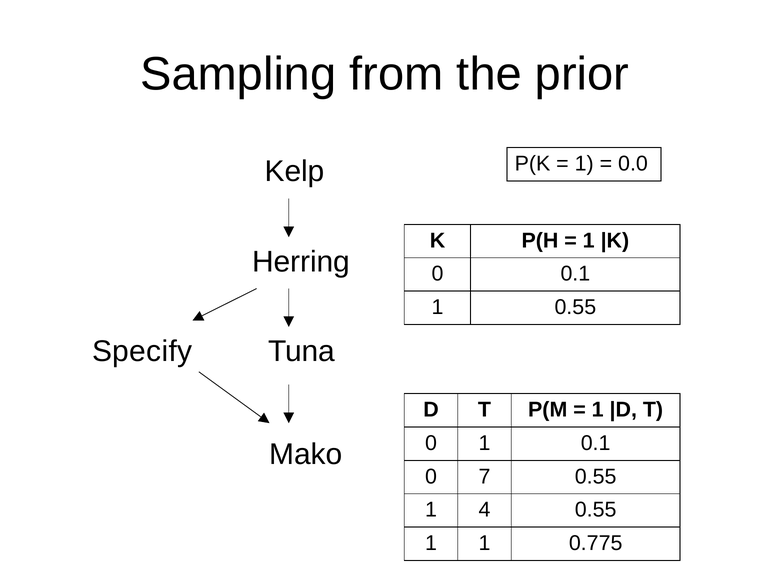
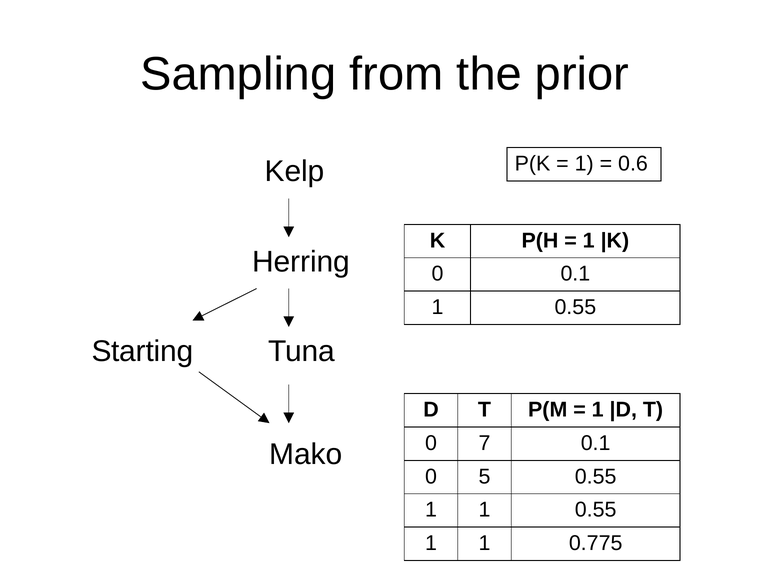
0.0: 0.0 -> 0.6 (633, 164)
Specify: Specify -> Starting (142, 352)
0 1: 1 -> 7 (485, 444)
7: 7 -> 5 (485, 477)
4: 4 -> 1 (485, 510)
